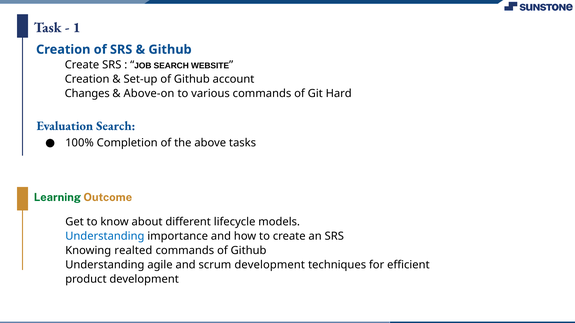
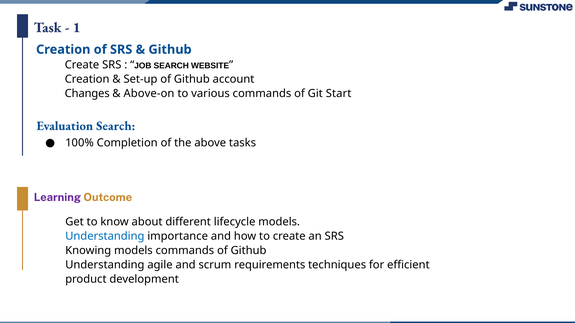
Hard: Hard -> Start (339, 93)
Learning colour: green -> purple (57, 198)
Knowing realted: realted -> models (133, 251)
scrum development: development -> requirements (270, 265)
